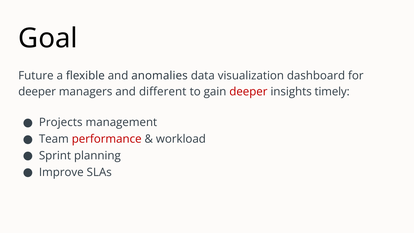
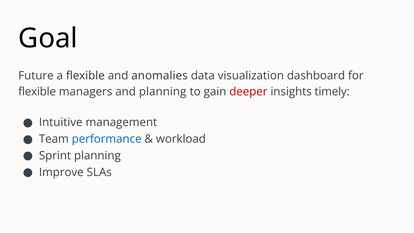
deeper: deeper -> flexible (37, 92)
and different: different -> planning (163, 92)
Projects: Projects -> Intuitive (61, 122)
performance colour: red -> blue (107, 139)
